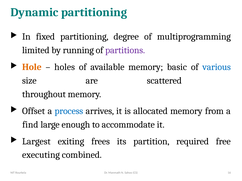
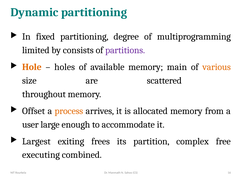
running: running -> consists (78, 50)
basic: basic -> main (177, 67)
various colour: blue -> orange (217, 67)
process colour: blue -> orange (69, 111)
find: find -> user (30, 125)
required: required -> complex (192, 142)
